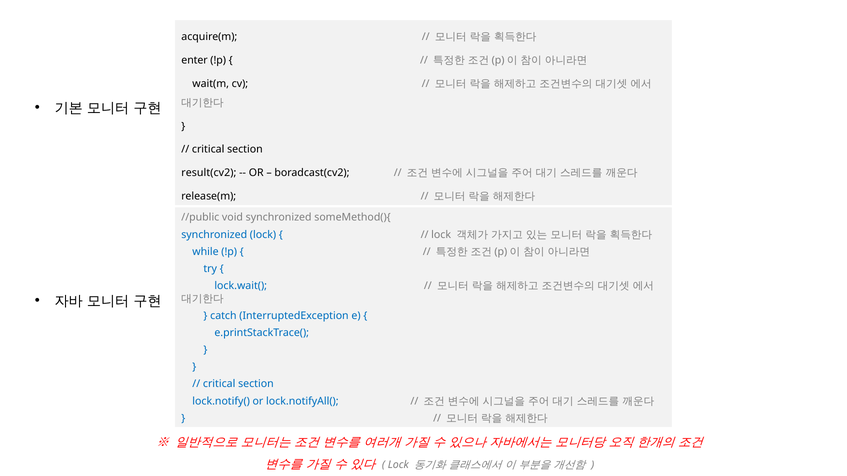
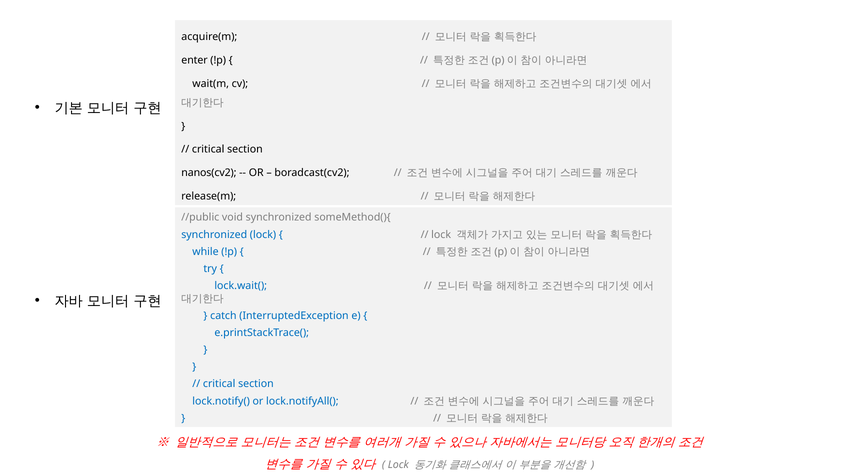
result(cv2: result(cv2 -> nanos(cv2 (209, 173)
